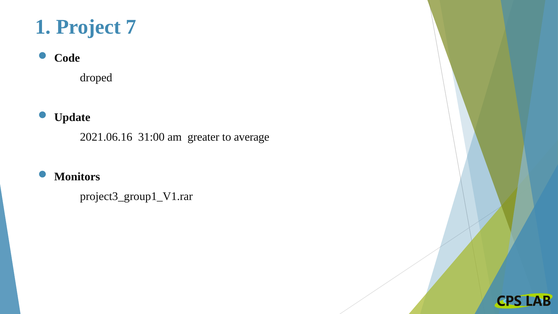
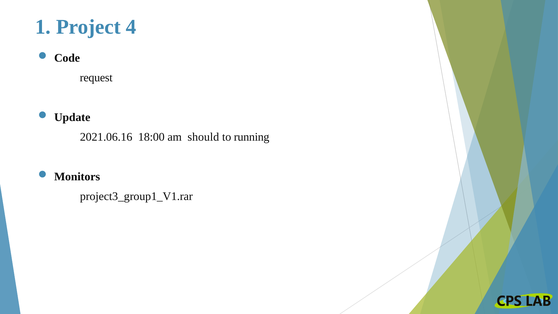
7: 7 -> 4 (131, 27)
droped: droped -> request (96, 78)
31:00: 31:00 -> 18:00 (151, 137)
greater: greater -> should (203, 137)
average: average -> running (252, 137)
